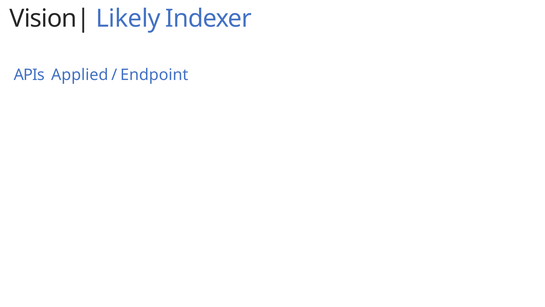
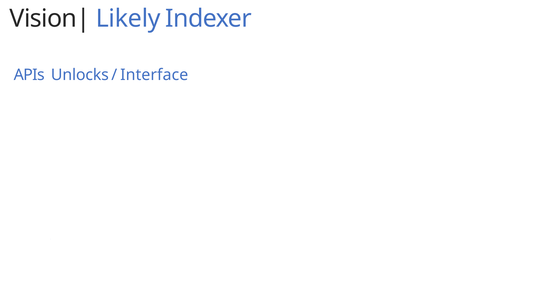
Applied: Applied -> Unlocks (80, 75)
Endpoint: Endpoint -> Interface (154, 75)
